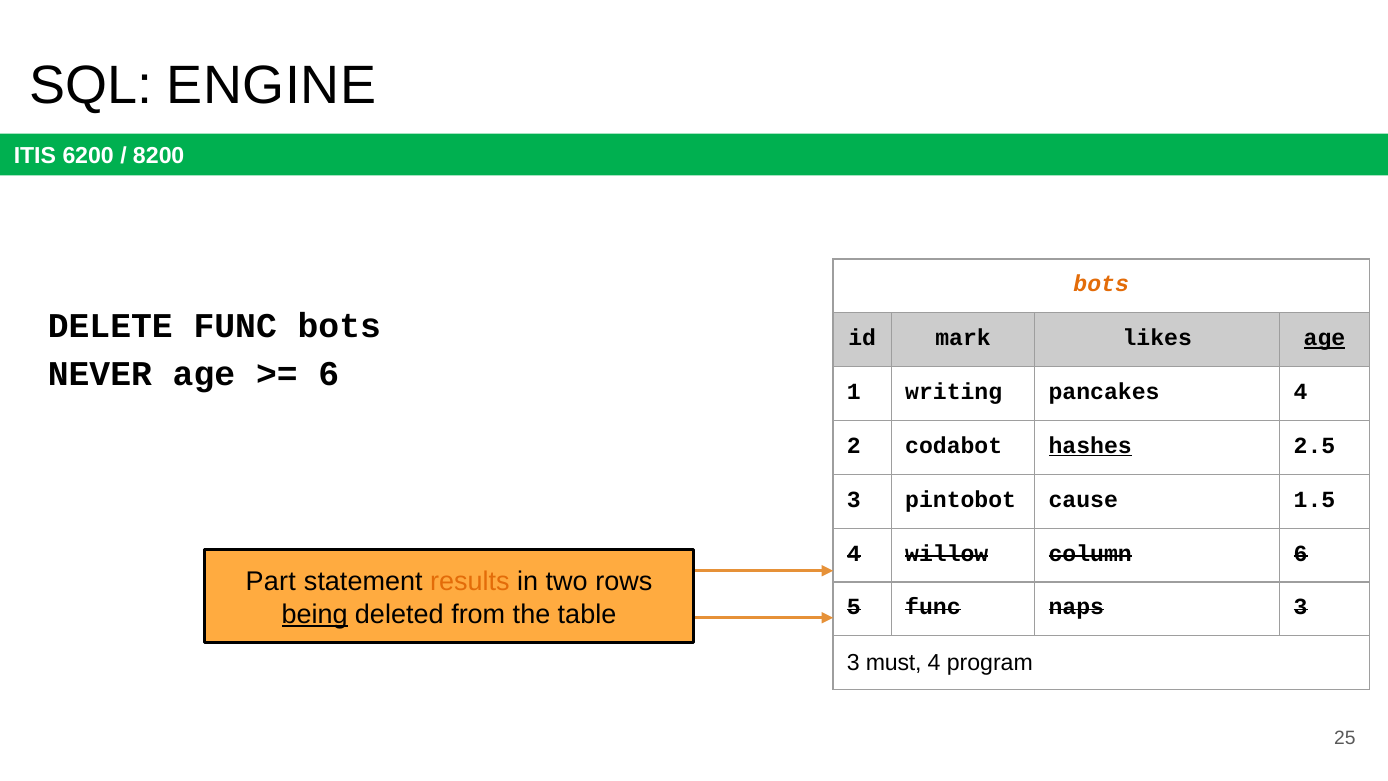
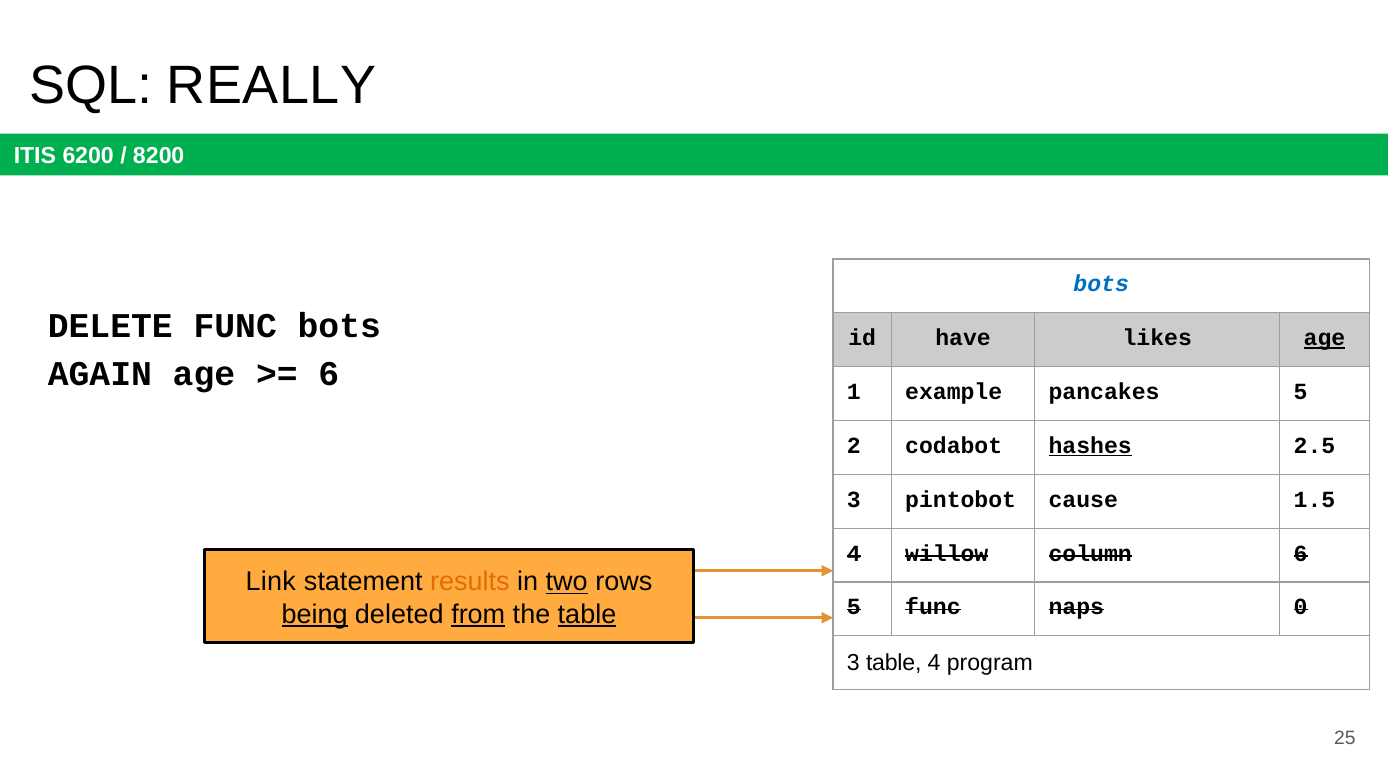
ENGINE: ENGINE -> REALLY (272, 86)
bots colour: orange -> blue (1101, 284)
mark: mark -> have (963, 338)
NEVER: NEVER -> AGAIN (100, 374)
writing: writing -> example (954, 392)
pancakes 4: 4 -> 5 (1301, 392)
Part: Part -> Link (271, 582)
two underline: none -> present (567, 582)
naps 3: 3 -> 0 (1301, 607)
from underline: none -> present (478, 614)
table underline: none -> present (587, 614)
3 must: must -> table (894, 663)
